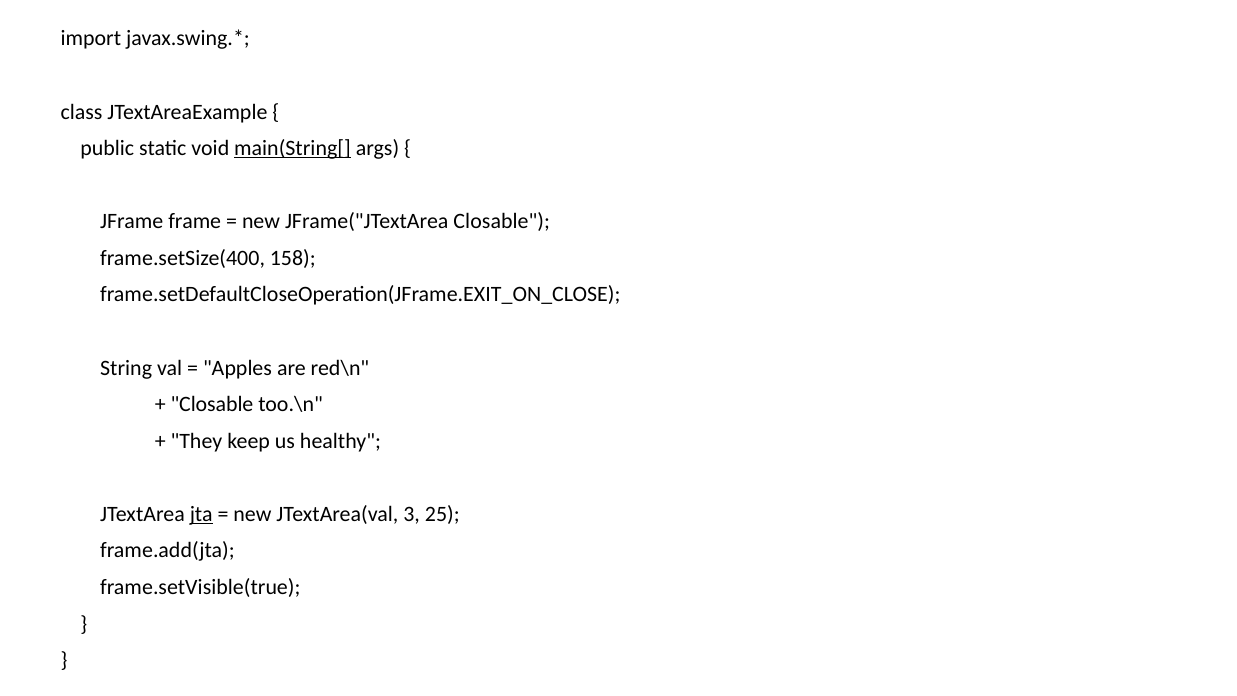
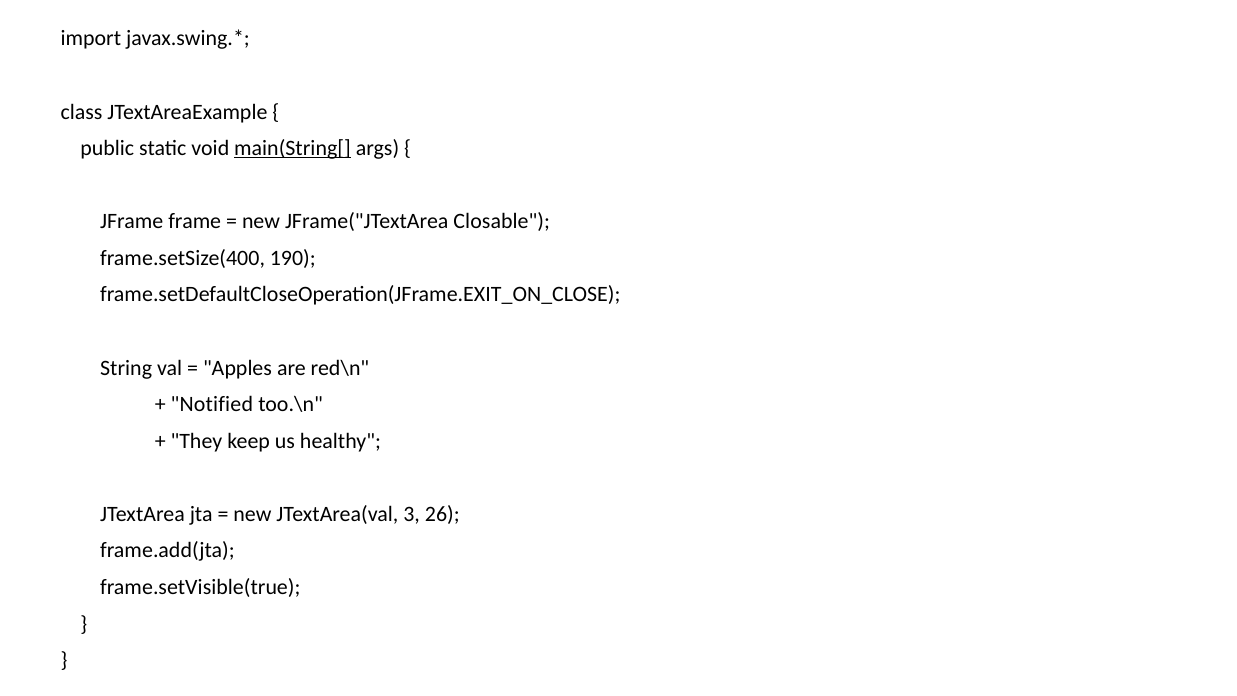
158: 158 -> 190 (293, 258)
Closable: Closable -> Notified (212, 404)
jta underline: present -> none (201, 514)
25: 25 -> 26 (442, 514)
